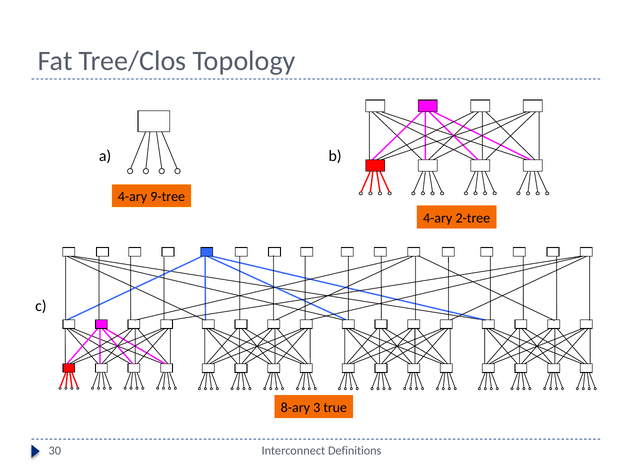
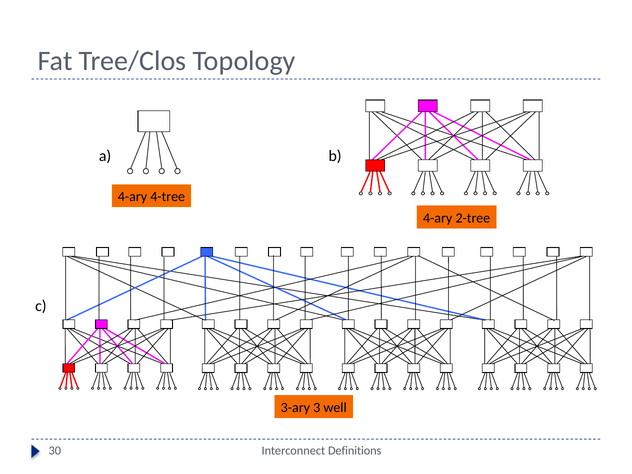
9-tree: 9-tree -> 4-tree (168, 197)
8-ary: 8-ary -> 3-ary (295, 408)
true: true -> well (335, 408)
